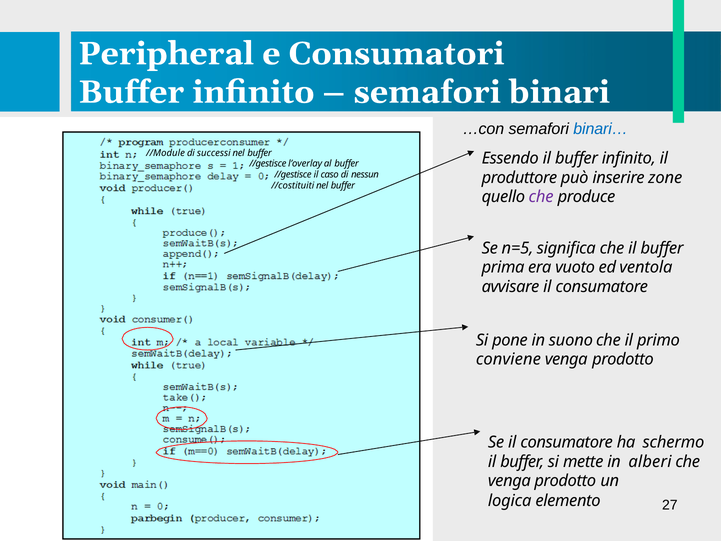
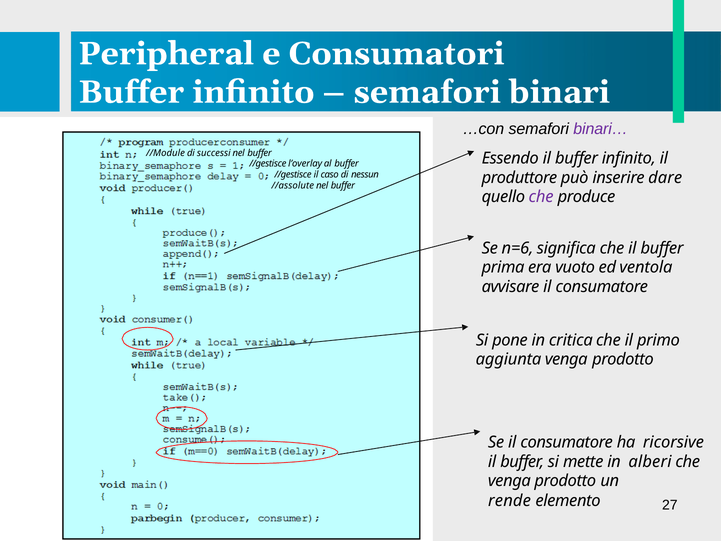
binari… colour: blue -> purple (601, 129)
zone: zone -> dare (665, 177)
//costituiti: //costituiti -> //assolute (293, 186)
n=5: n=5 -> n=6 (517, 248)
suono: suono -> critica (571, 340)
conviene: conviene -> aggiunta (509, 359)
schermo: schermo -> ricorsive (673, 442)
logica: logica -> rende (510, 500)
